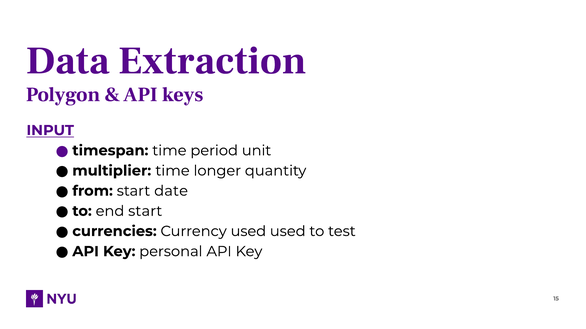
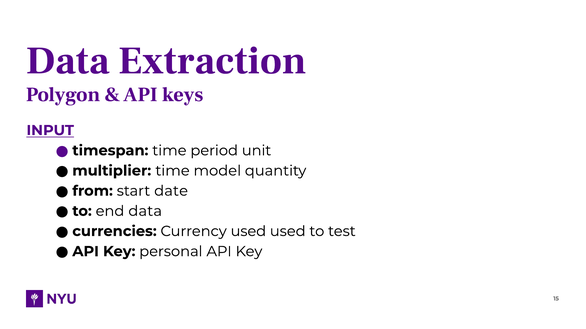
longer: longer -> model (217, 171)
end start: start -> data (145, 211)
